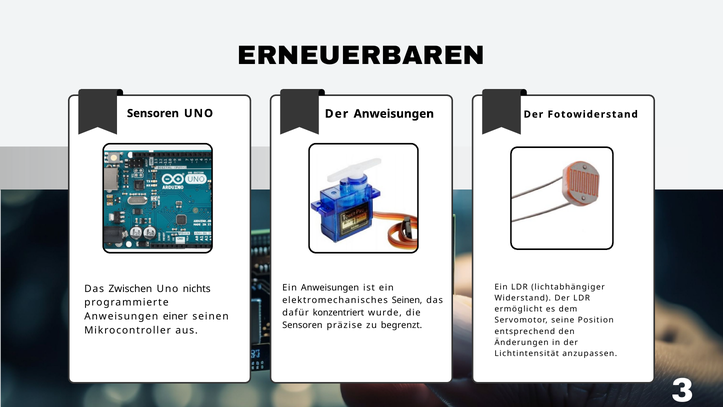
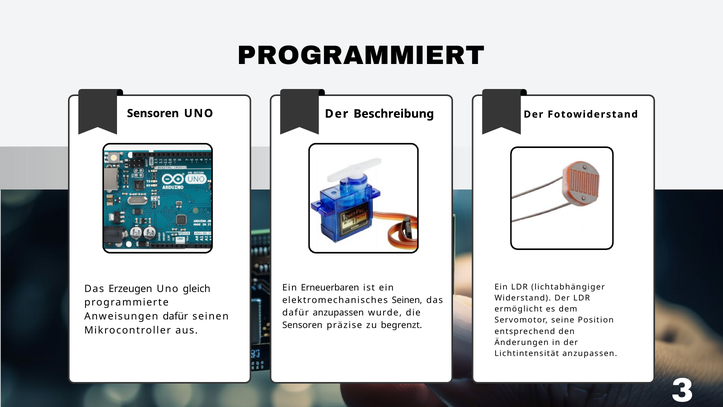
ERNEUERBAREN: ERNEUERBAREN -> PROGRAMMIERT (361, 55)
Der Anweisungen: Anweisungen -> Beschreibung (394, 114)
Ein Anweisungen: Anweisungen -> Erneuerbaren (330, 288)
Zwischen: Zwischen -> Erzeugen (130, 288)
nichts: nichts -> gleich (197, 288)
dafür konzentriert: konzentriert -> anzupassen (338, 313)
Anweisungen einer: einer -> dafür (175, 316)
